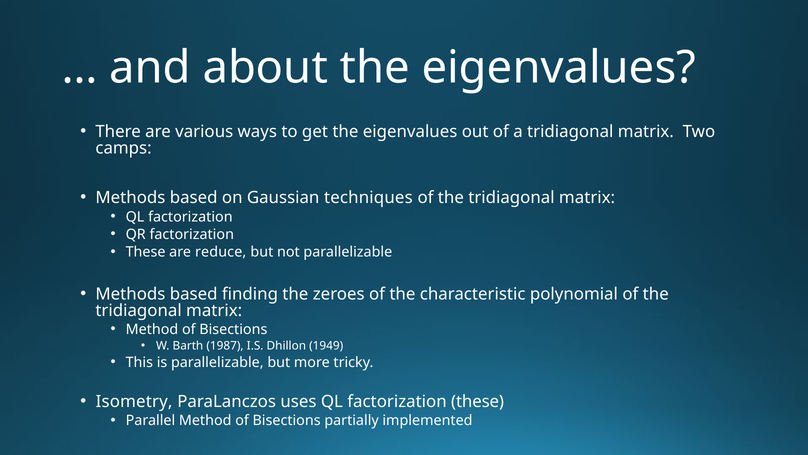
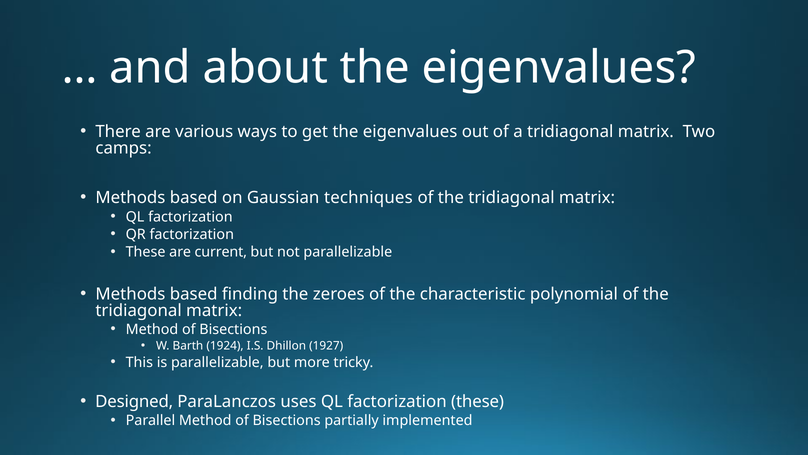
reduce: reduce -> current (221, 252)
1987: 1987 -> 1924 (225, 346)
1949: 1949 -> 1927 (326, 346)
Isometry: Isometry -> Designed (134, 401)
